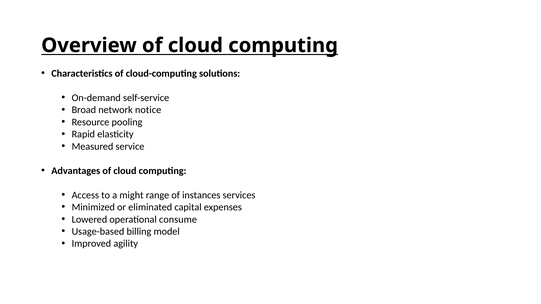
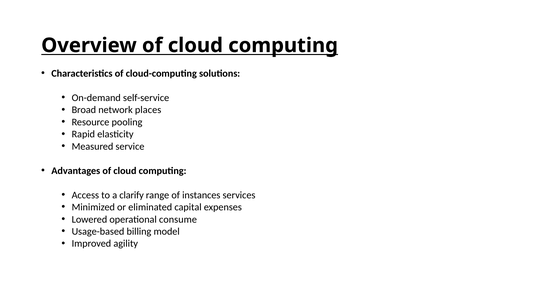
notice: notice -> places (148, 110)
might: might -> clarify (132, 195)
